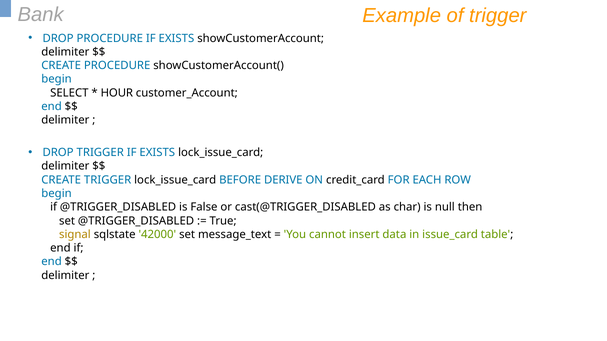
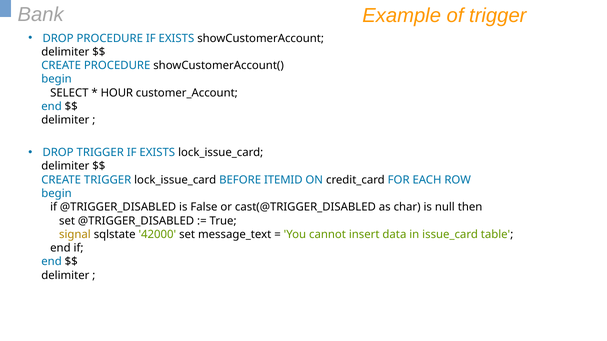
DERIVE: DERIVE -> ITEMID (283, 180)
